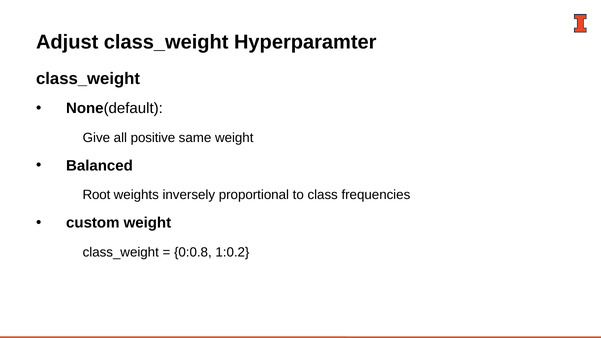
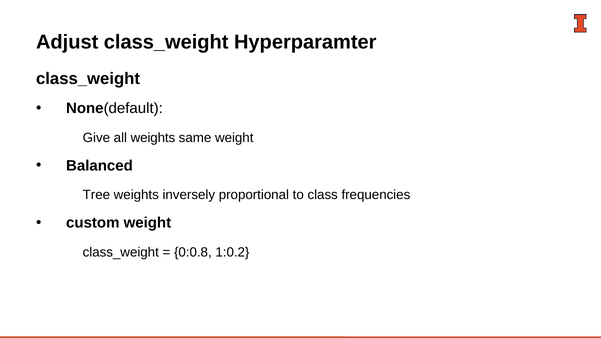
all positive: positive -> weights (153, 138)
Root: Root -> Tree (96, 195)
